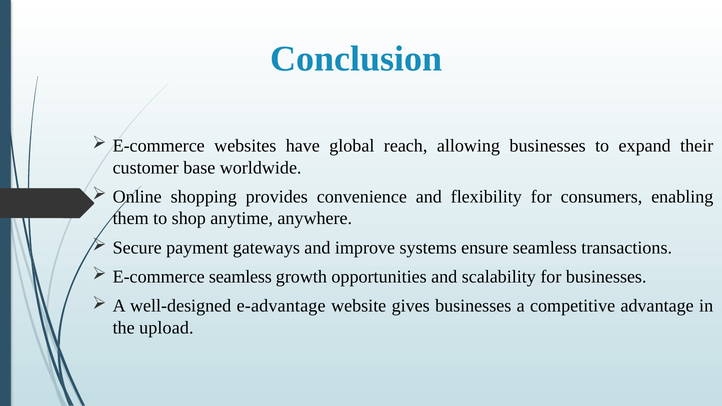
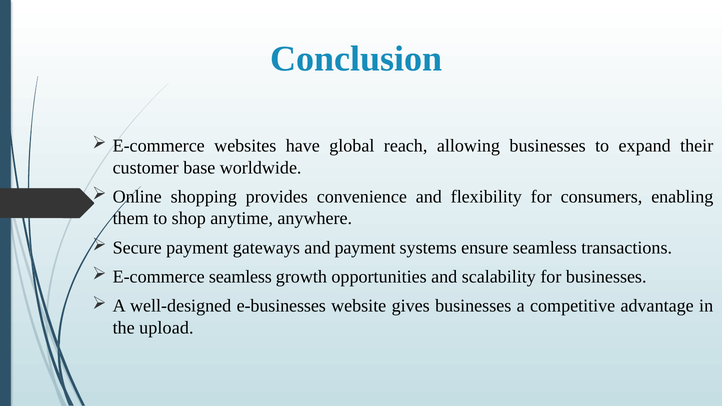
and improve: improve -> payment (365, 248)
e-advantage: e-advantage -> e-businesses (281, 306)
